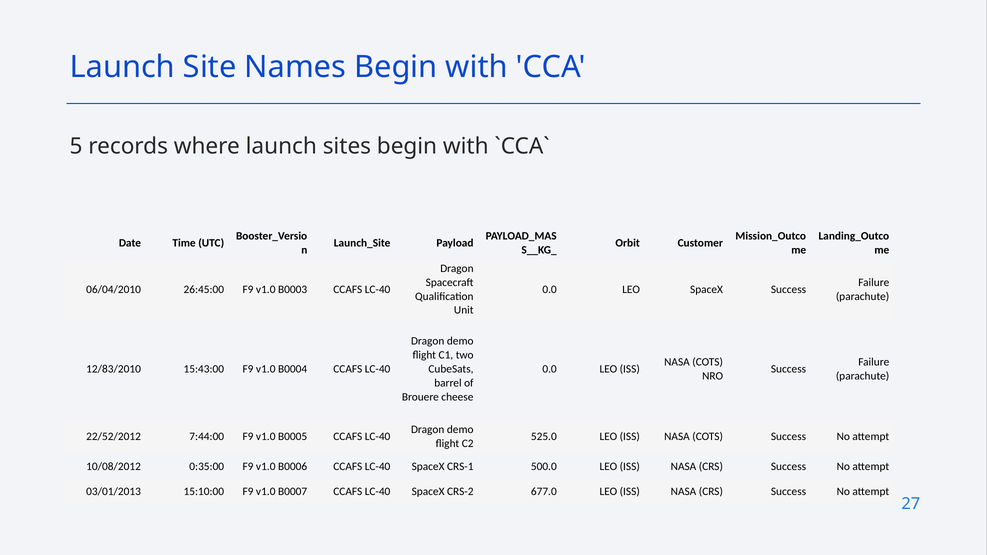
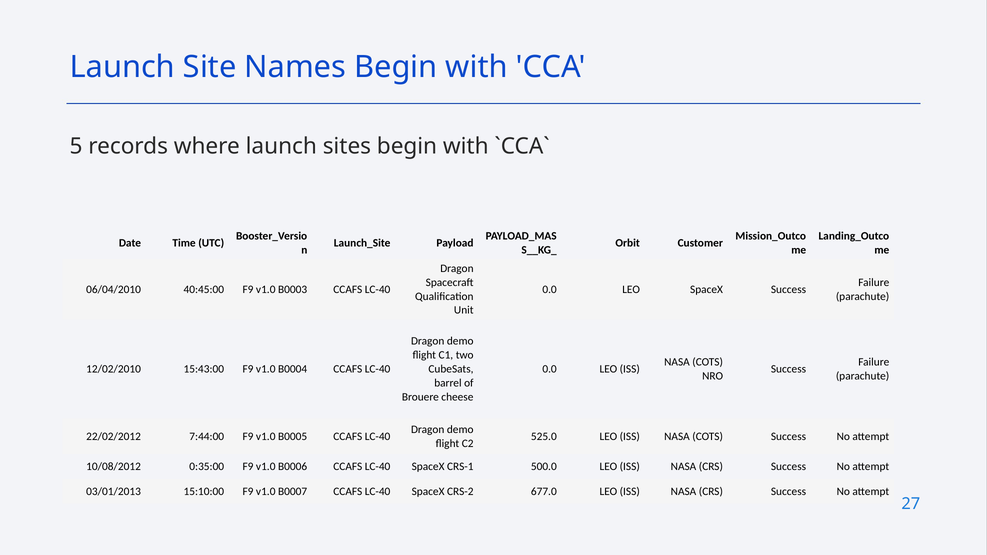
26:45:00: 26:45:00 -> 40:45:00 (204, 289)
12/83/2010: 12/83/2010 -> 12/02/2010 (114, 369)
22/52/2012: 22/52/2012 -> 22/02/2012 (114, 437)
